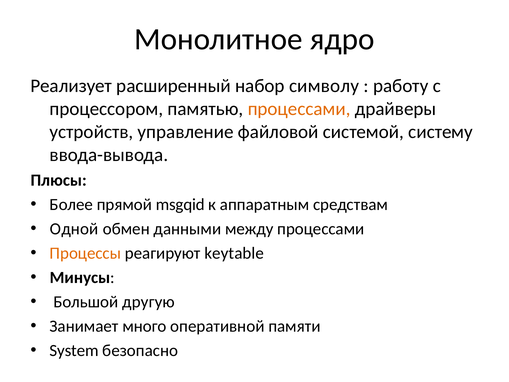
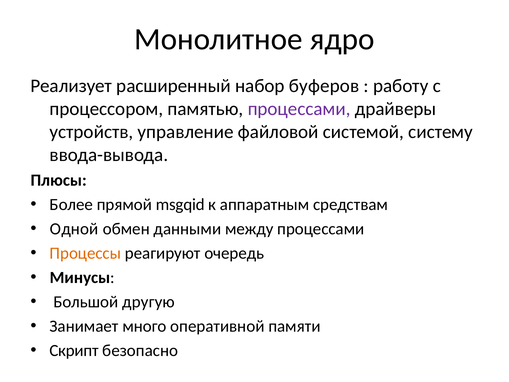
символу: символу -> буферов (324, 86)
процессами colour: orange -> purple (299, 109)
keytable: keytable -> очередь (234, 253)
System: System -> Скрипт (74, 350)
